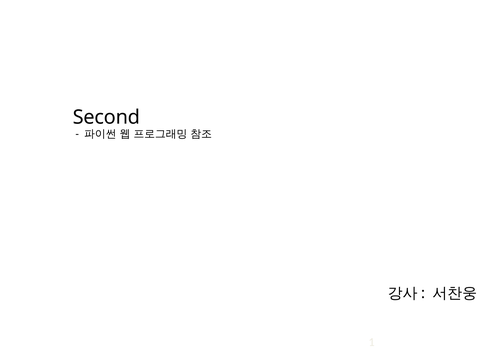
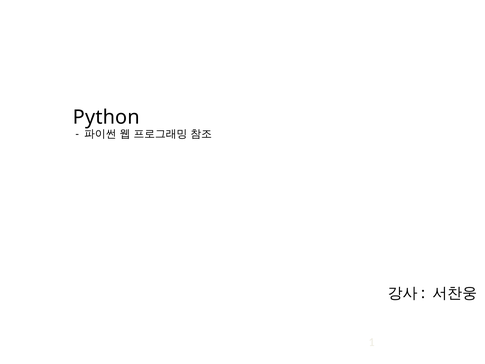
Second: Second -> Python (106, 117)
